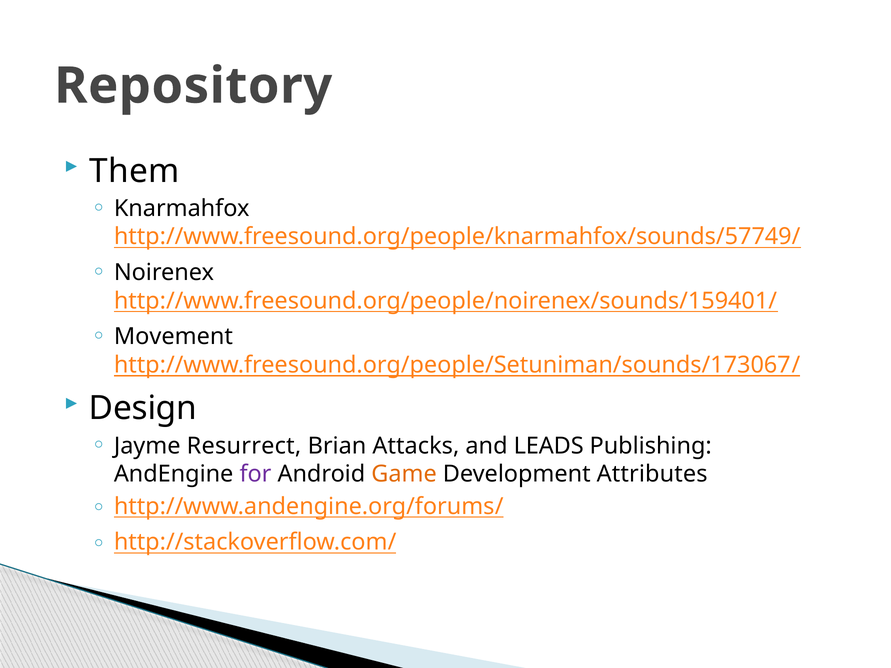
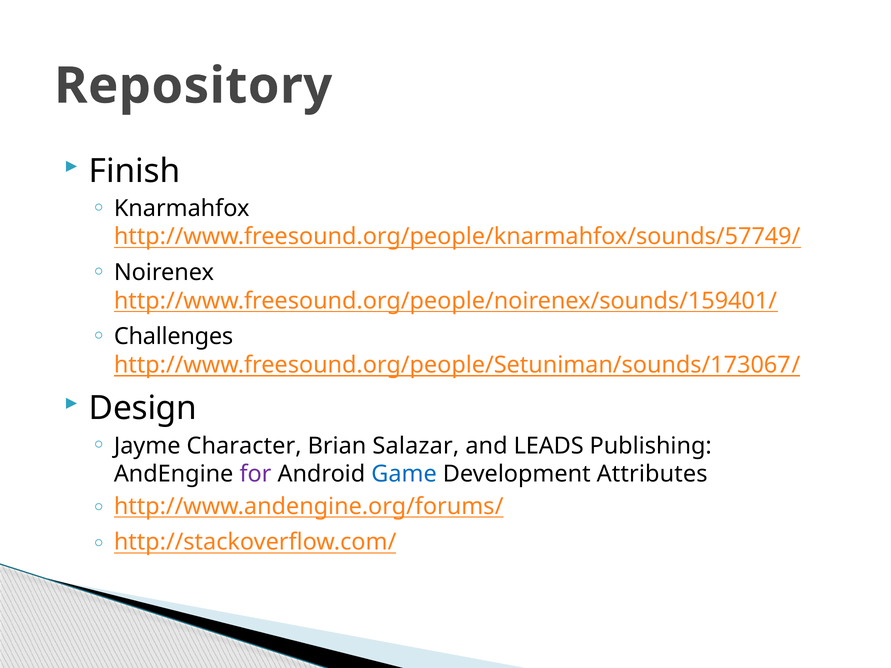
Them: Them -> Finish (135, 171)
Movement: Movement -> Challenges (174, 337)
Resurrect: Resurrect -> Character (244, 446)
Attacks: Attacks -> Salazar (416, 446)
Game colour: orange -> blue (404, 474)
